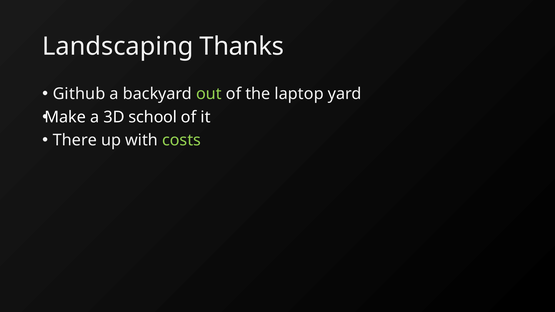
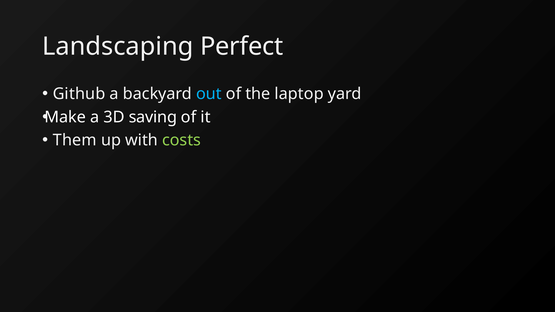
Thanks: Thanks -> Perfect (242, 47)
out colour: light green -> light blue (209, 94)
school: school -> saving (153, 117)
There: There -> Them (75, 140)
